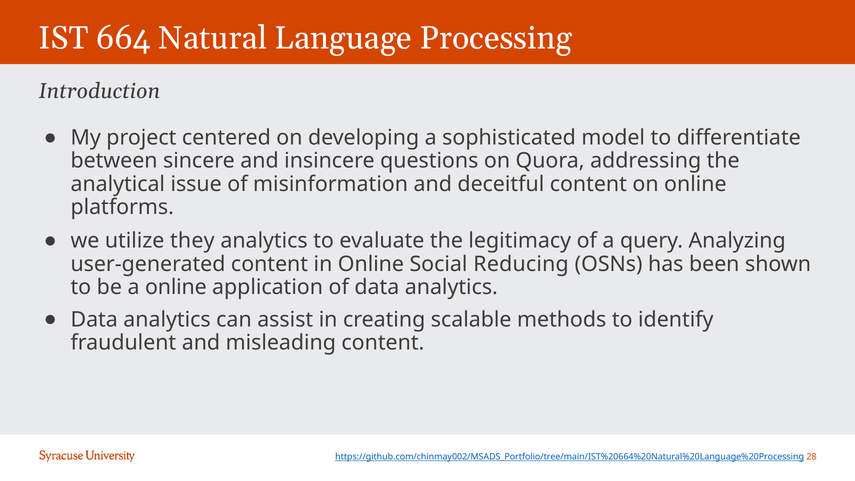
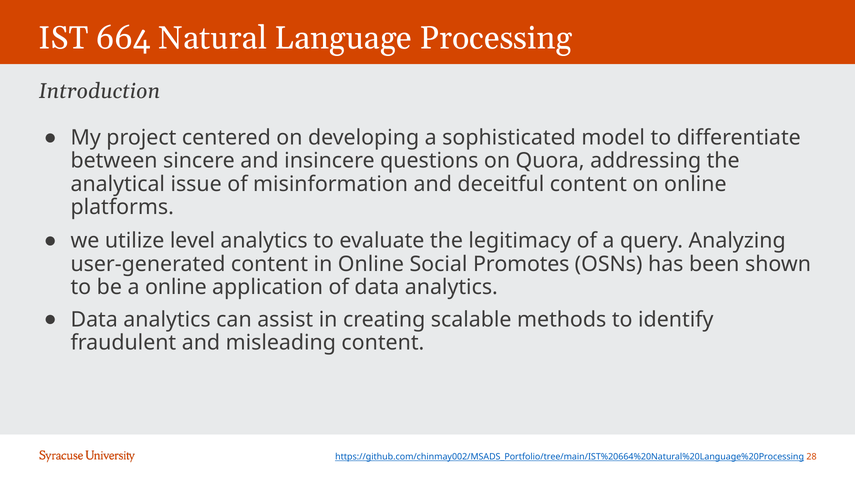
they: they -> level (193, 241)
Reducing: Reducing -> Promotes (521, 264)
